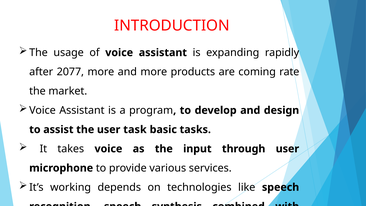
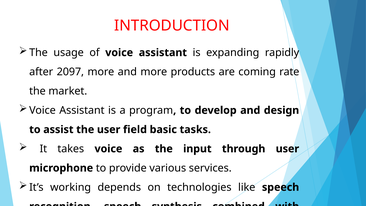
2077: 2077 -> 2097 (70, 72)
task: task -> field (135, 129)
